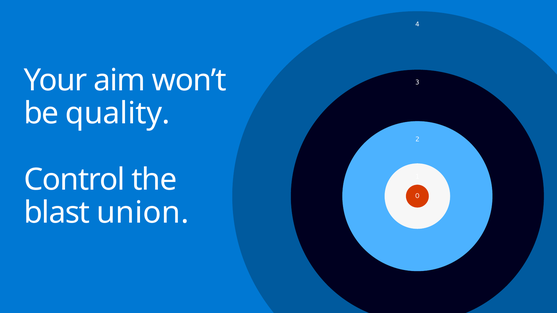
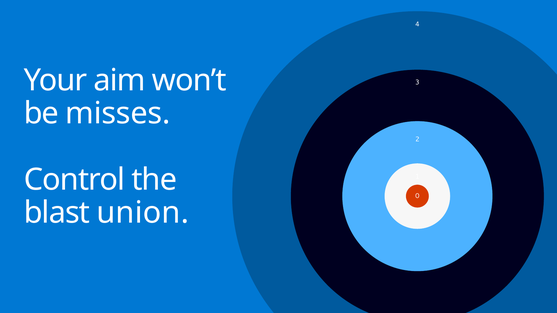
quality: quality -> misses (118, 114)
